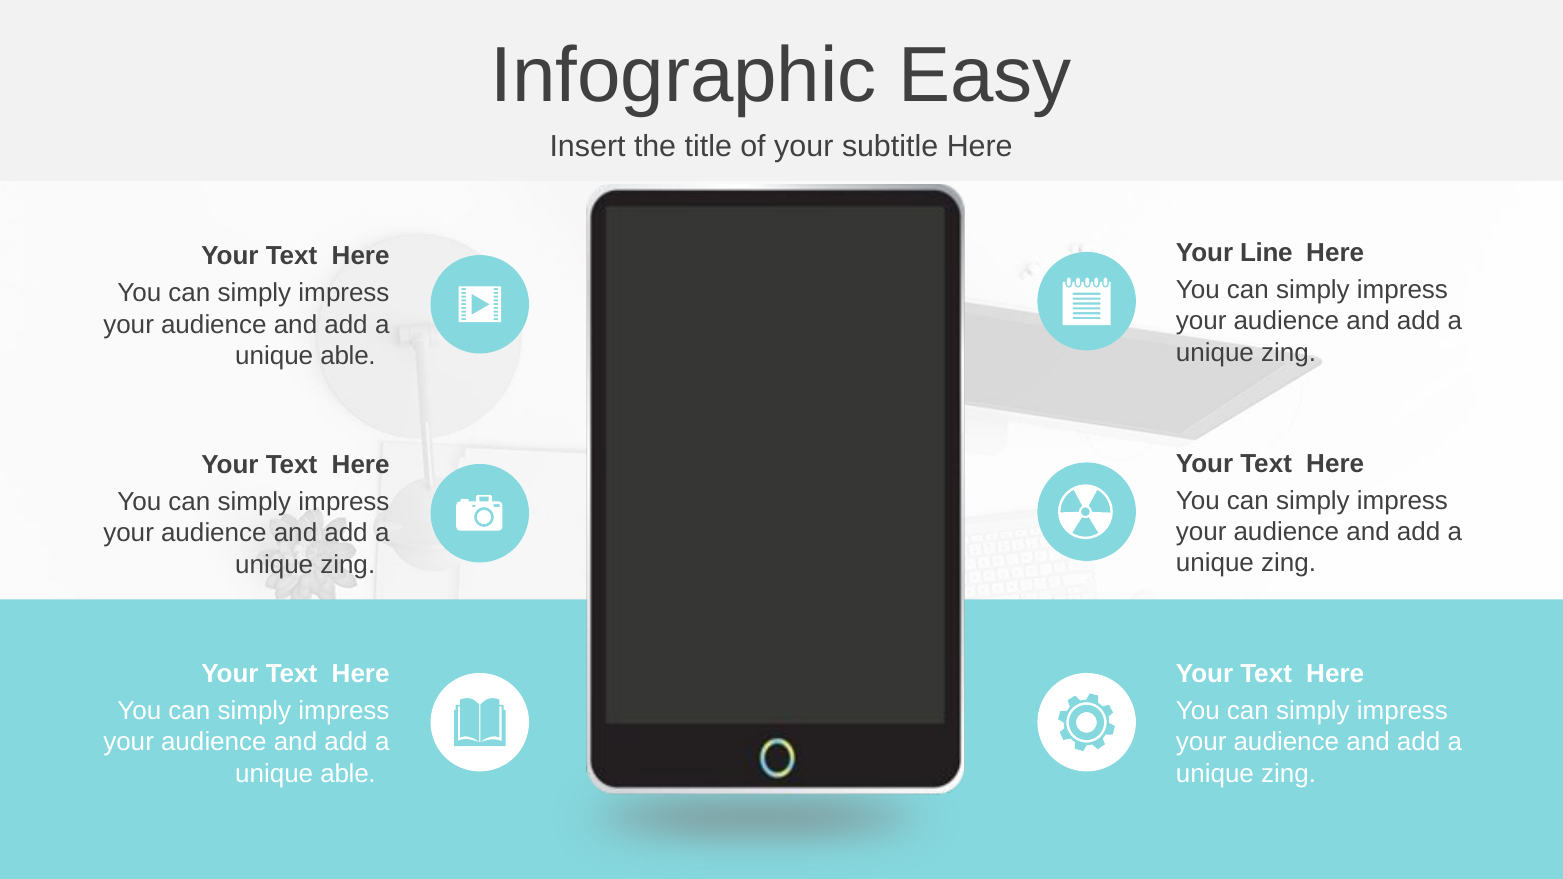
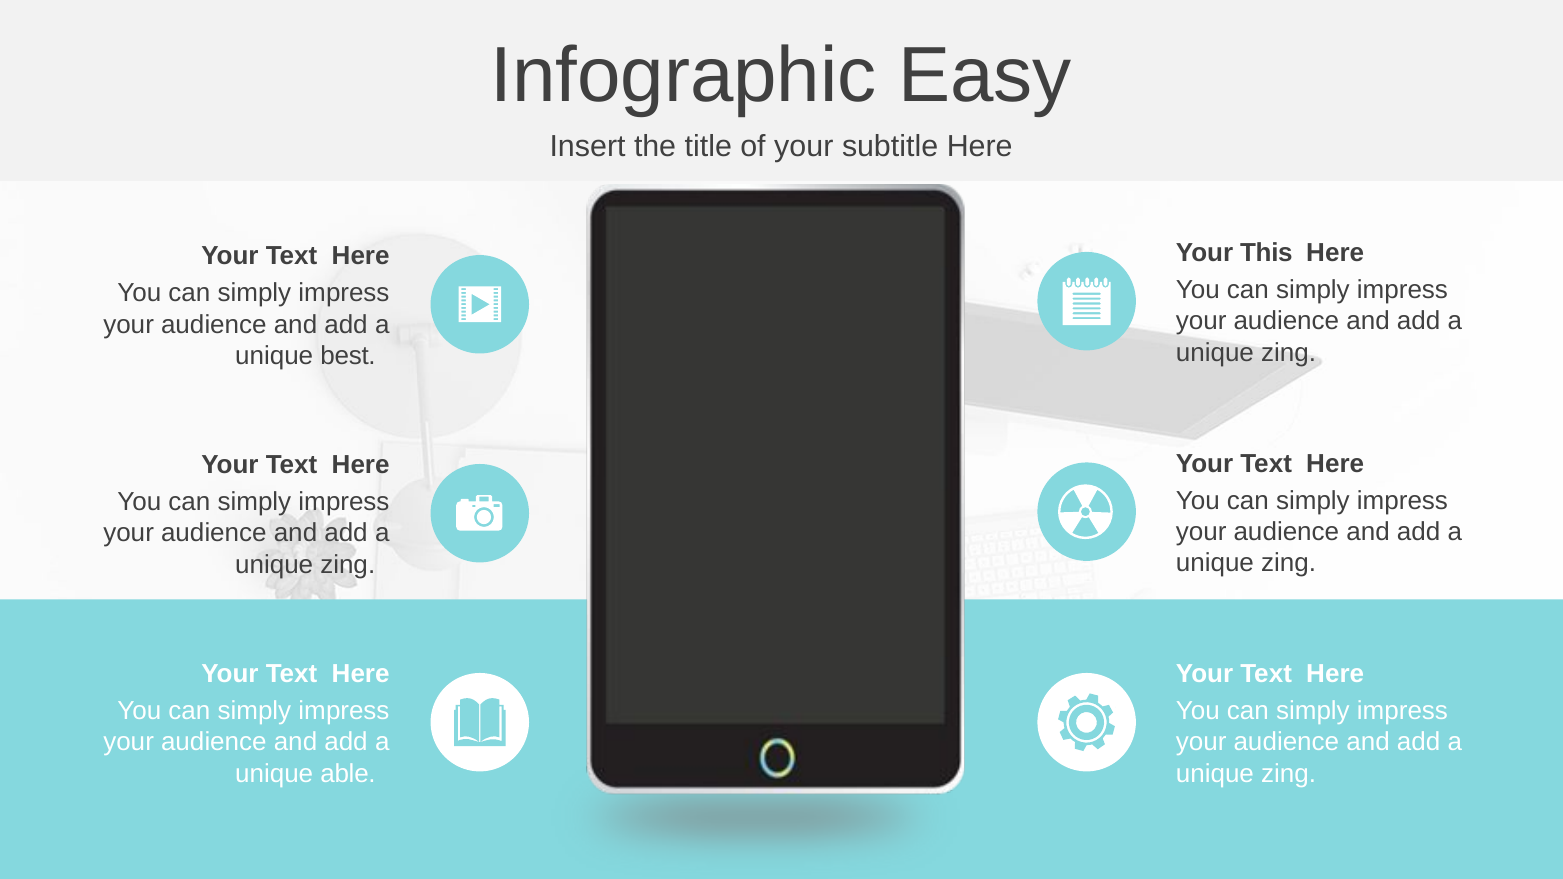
Line: Line -> This (1266, 253)
able: able -> best (348, 356)
